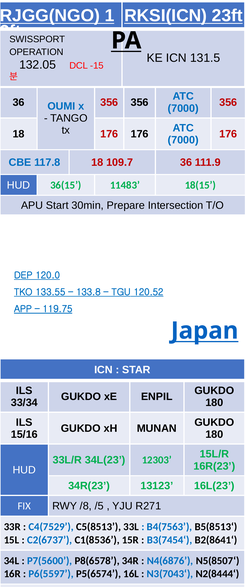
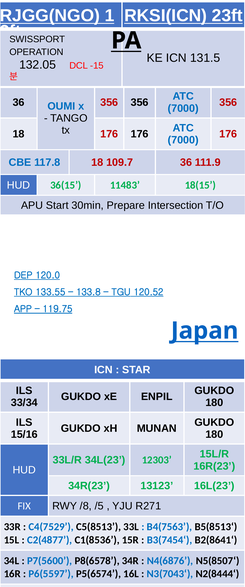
C2(6737: C2(6737 -> C2(4877 (50, 539)
